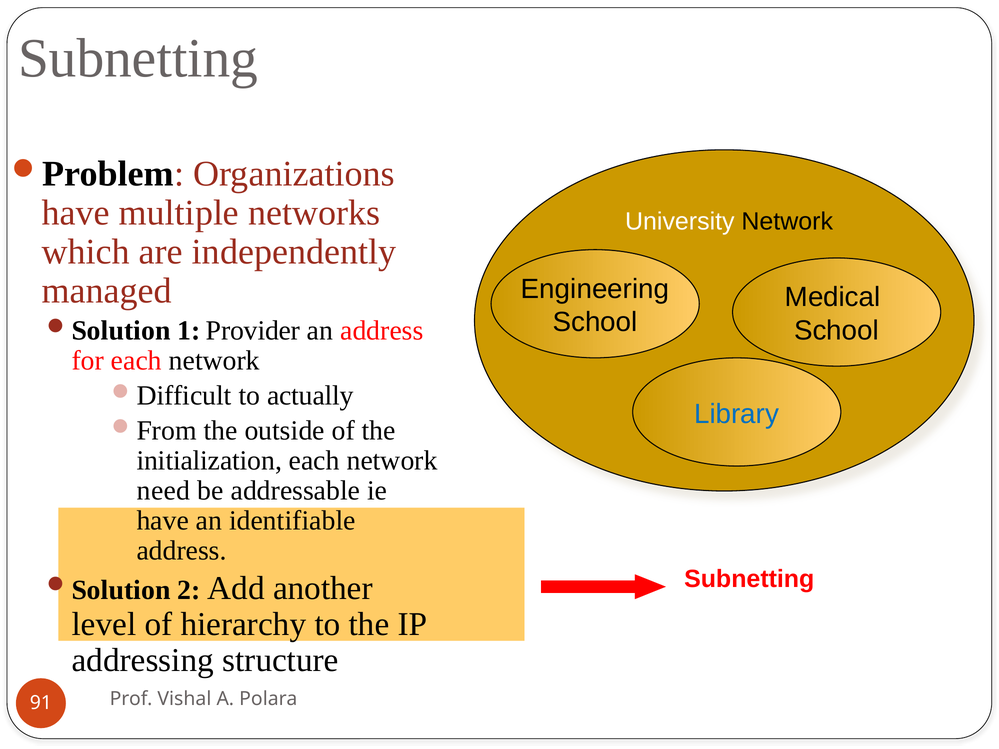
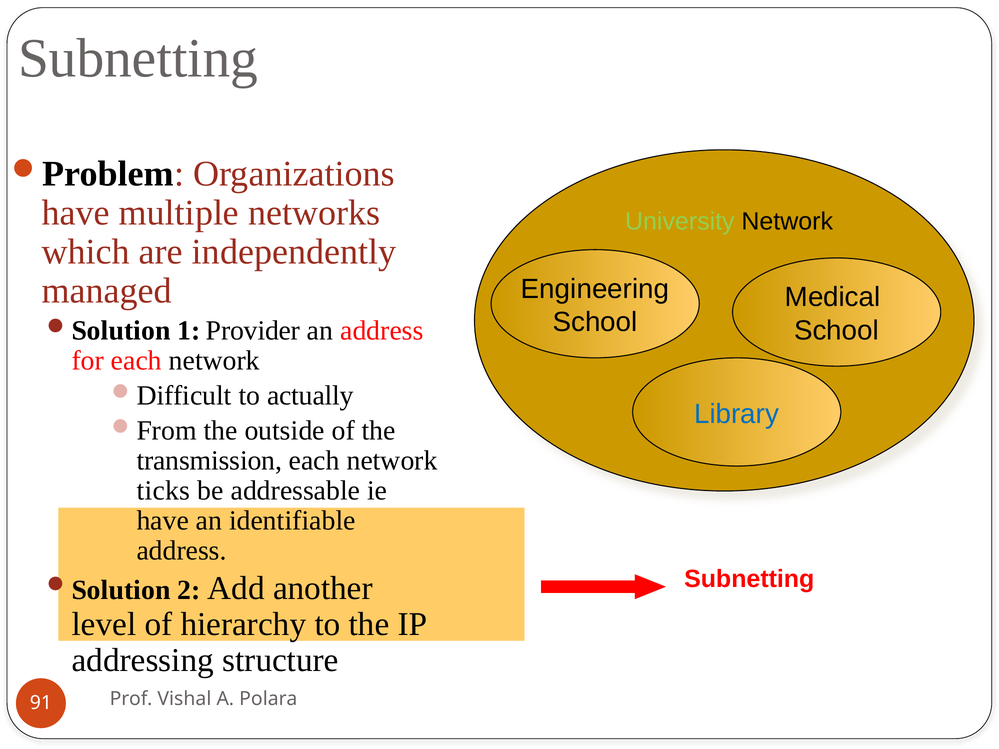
University colour: white -> light green (680, 221)
initialization: initialization -> transmission (209, 461)
need: need -> ticks (163, 491)
